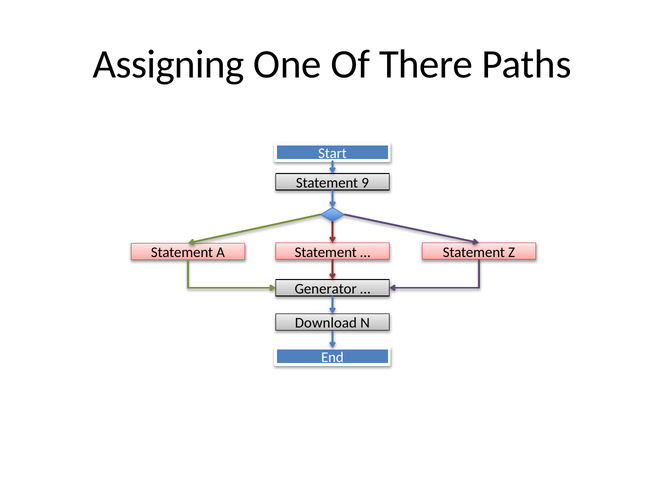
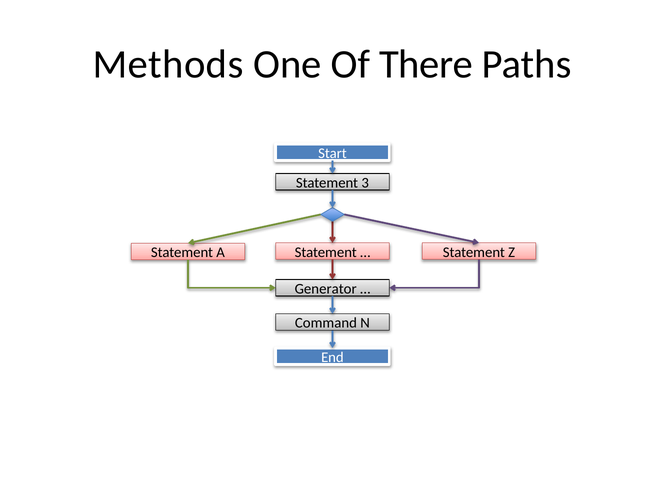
Assigning: Assigning -> Methods (168, 64)
9: 9 -> 3 (365, 183)
Download: Download -> Command (326, 324)
